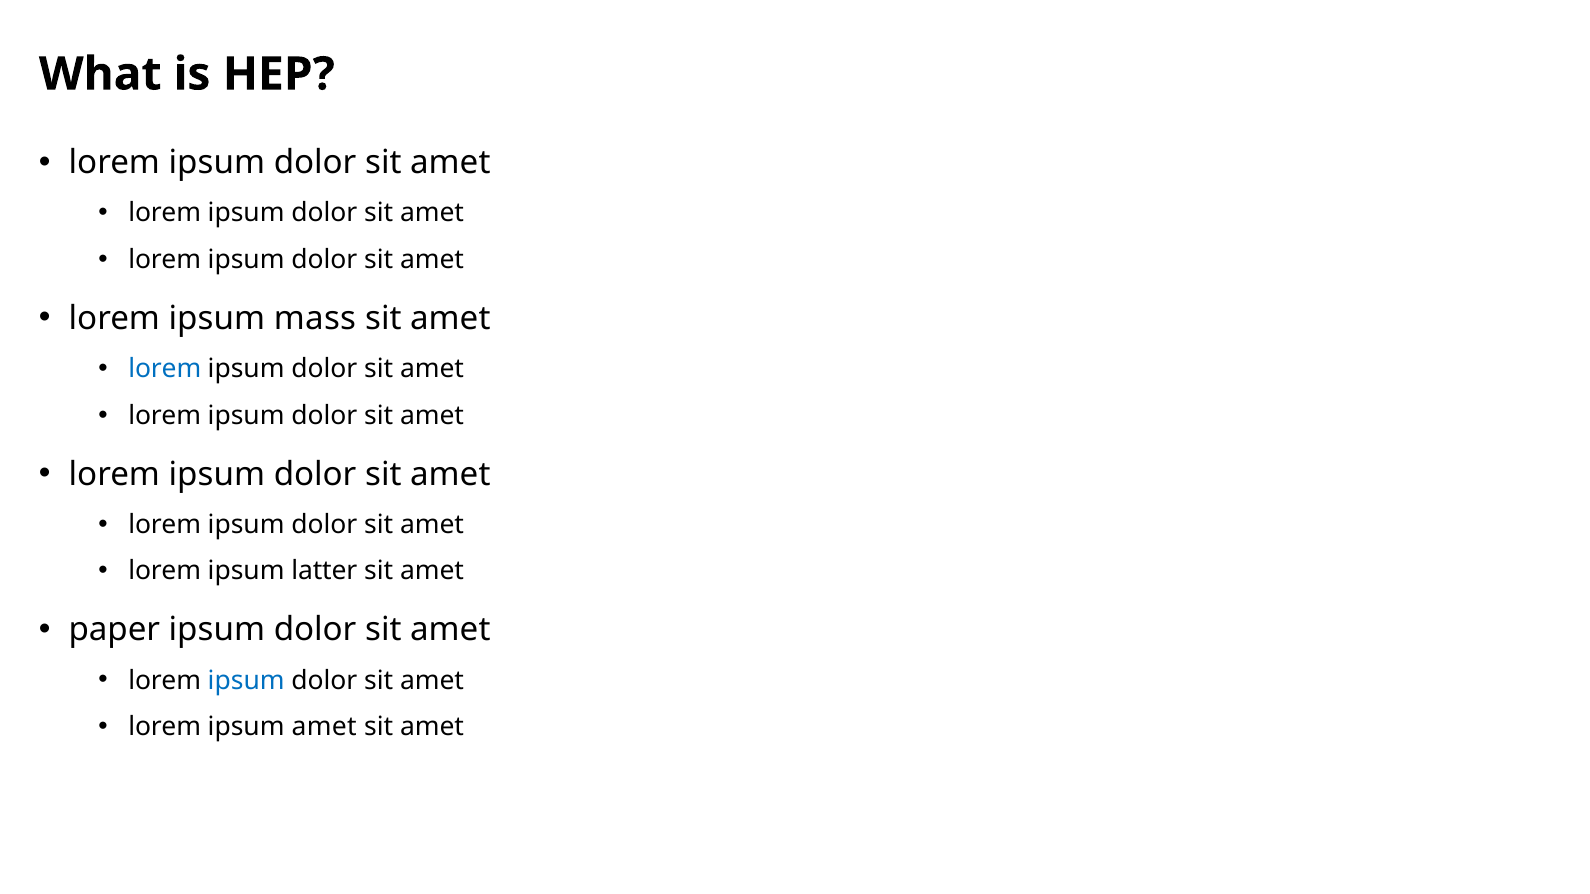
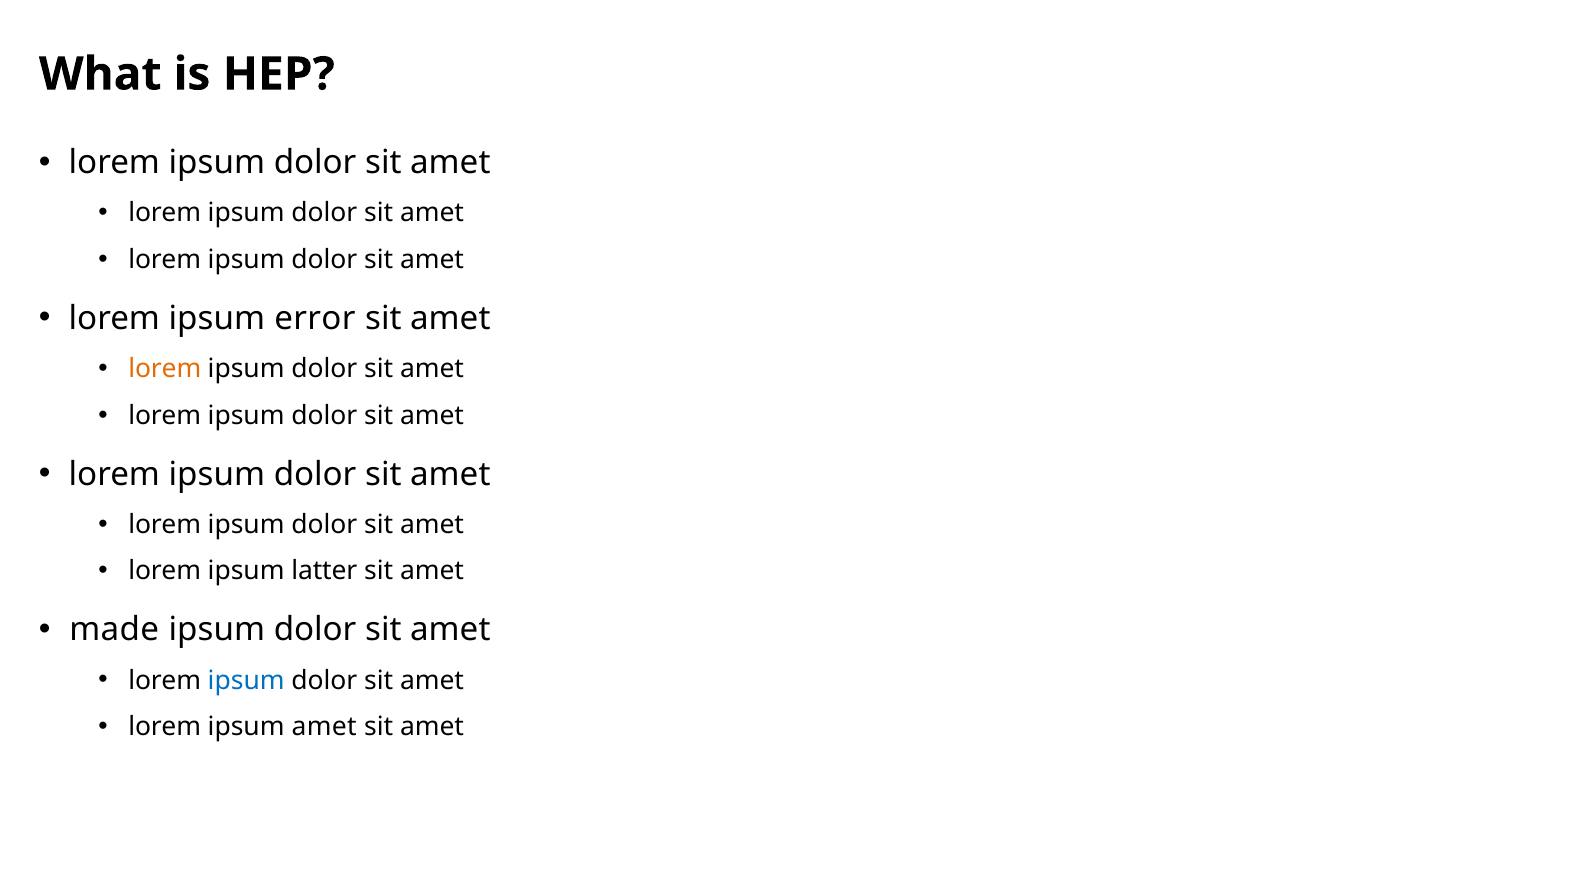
mass: mass -> error (315, 318)
lorem colour: blue -> orange (165, 369)
paper: paper -> made (114, 630)
